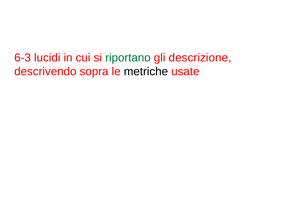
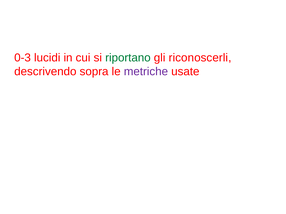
6-3: 6-3 -> 0-3 (23, 58)
descrizione: descrizione -> riconoscerli (200, 58)
metriche colour: black -> purple (146, 72)
